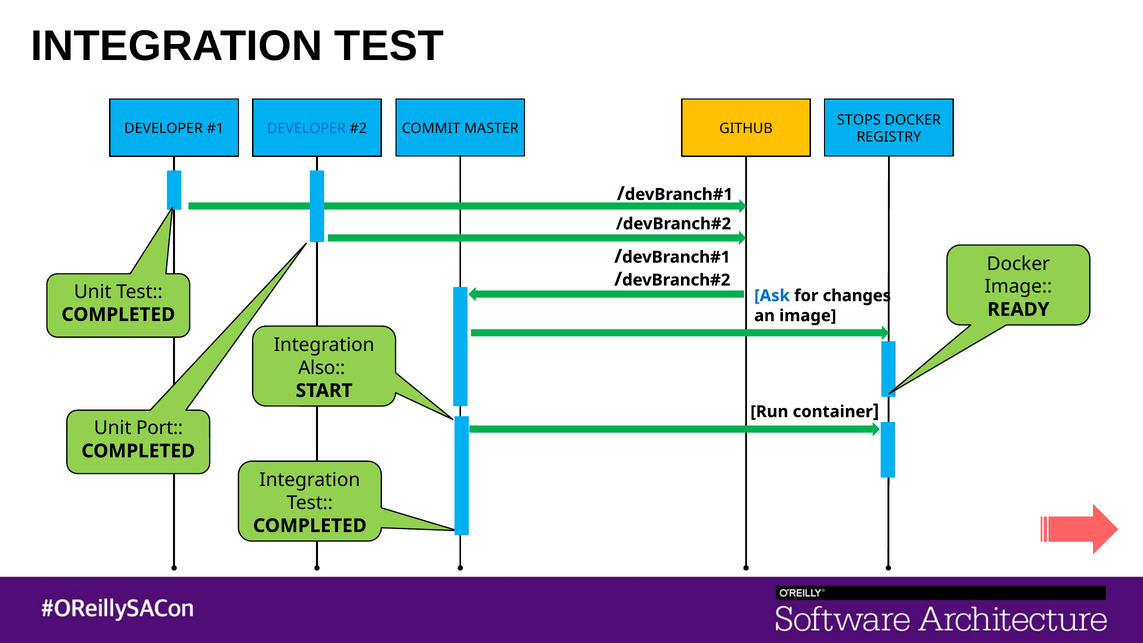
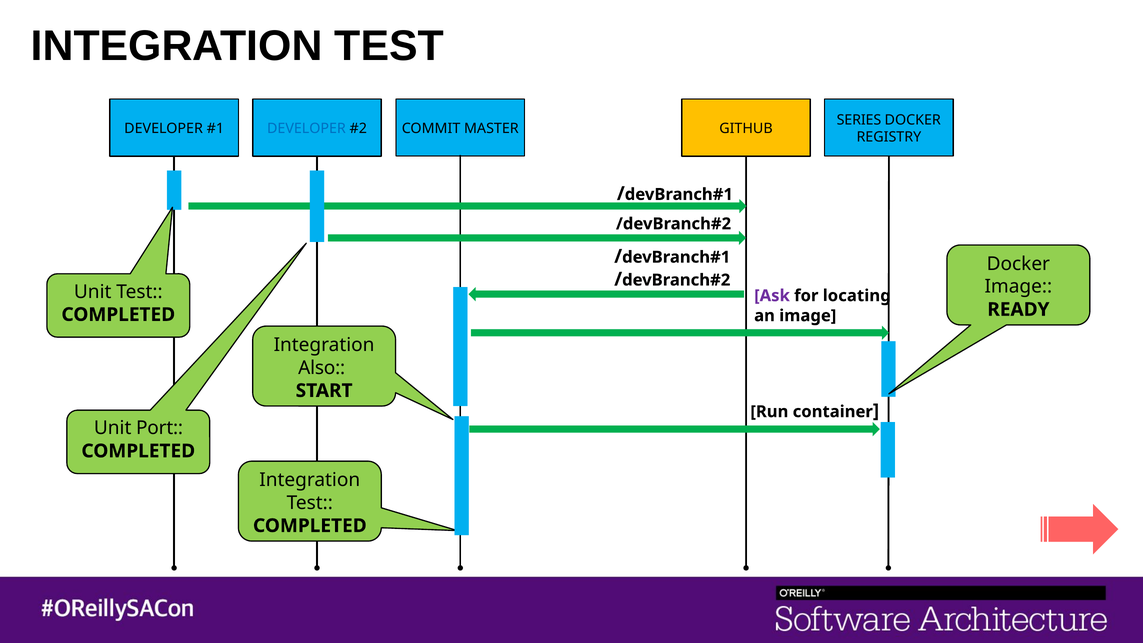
STOPS: STOPS -> SERIES (859, 120)
Ask colour: blue -> purple (772, 296)
changes: changes -> locating (857, 296)
